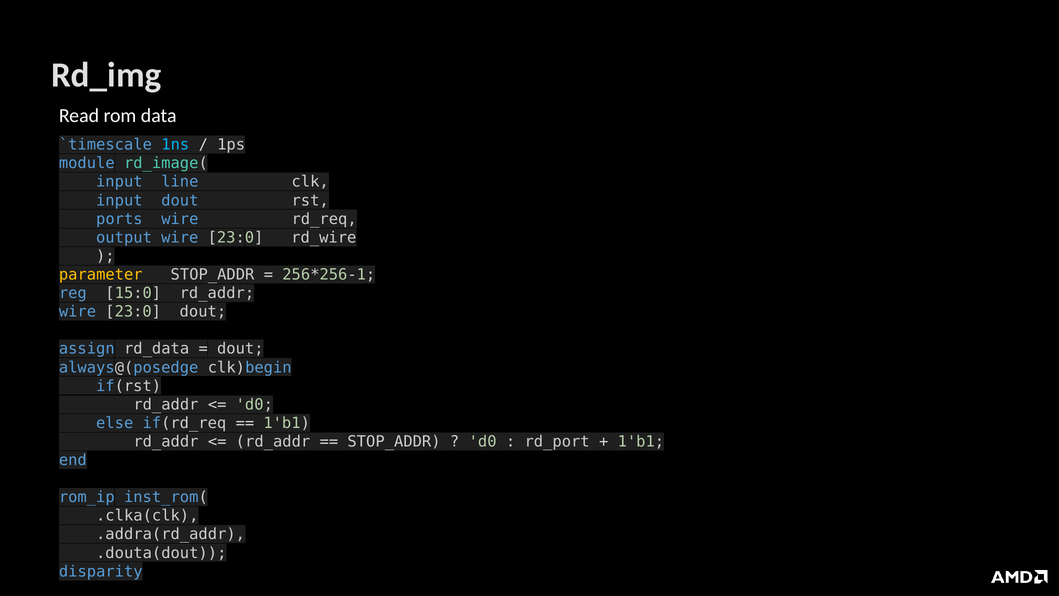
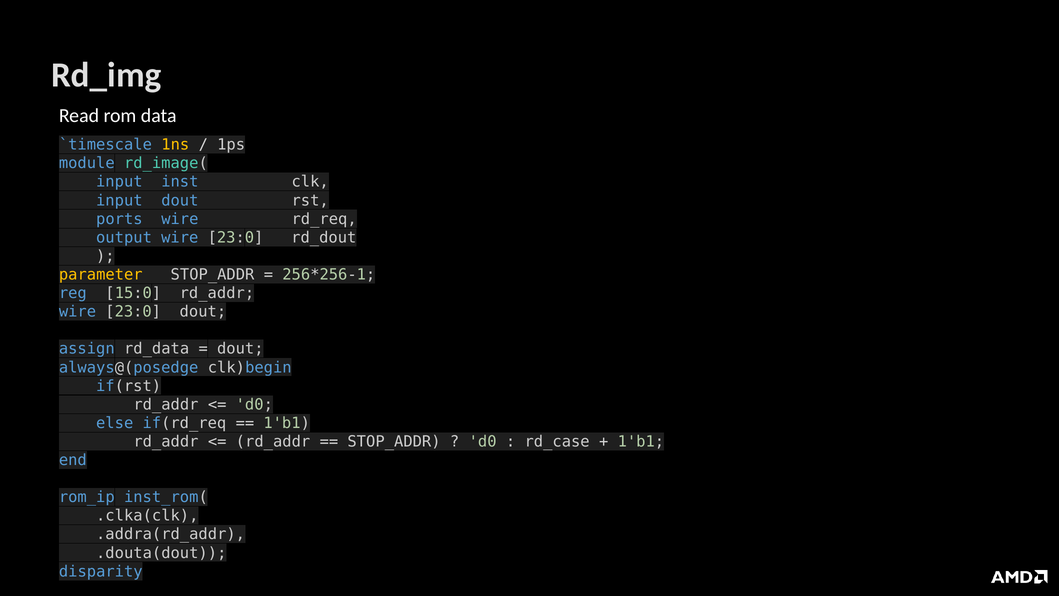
1ns colour: light blue -> yellow (175, 145)
line: line -> inst (180, 182)
rd_wire: rd_wire -> rd_dout (324, 237)
rd_port: rd_port -> rd_case (557, 441)
